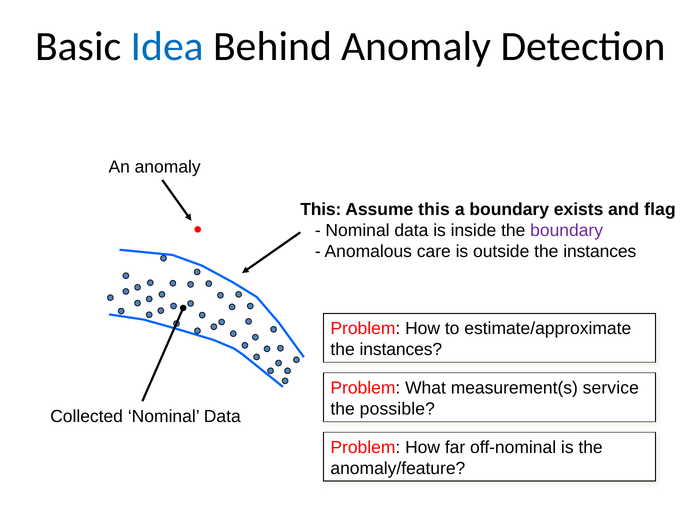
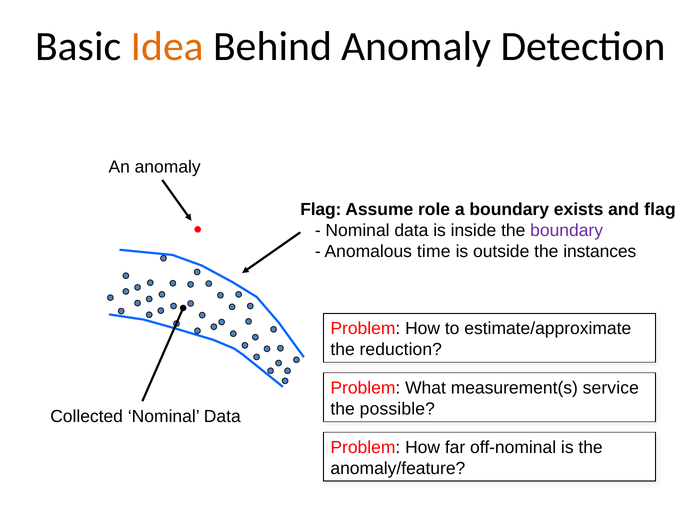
Idea colour: blue -> orange (167, 47)
This: This -> Flag (321, 210)
Assume this: this -> role (434, 210)
care: care -> time (434, 252)
instances: instances -> reduction (401, 350)
